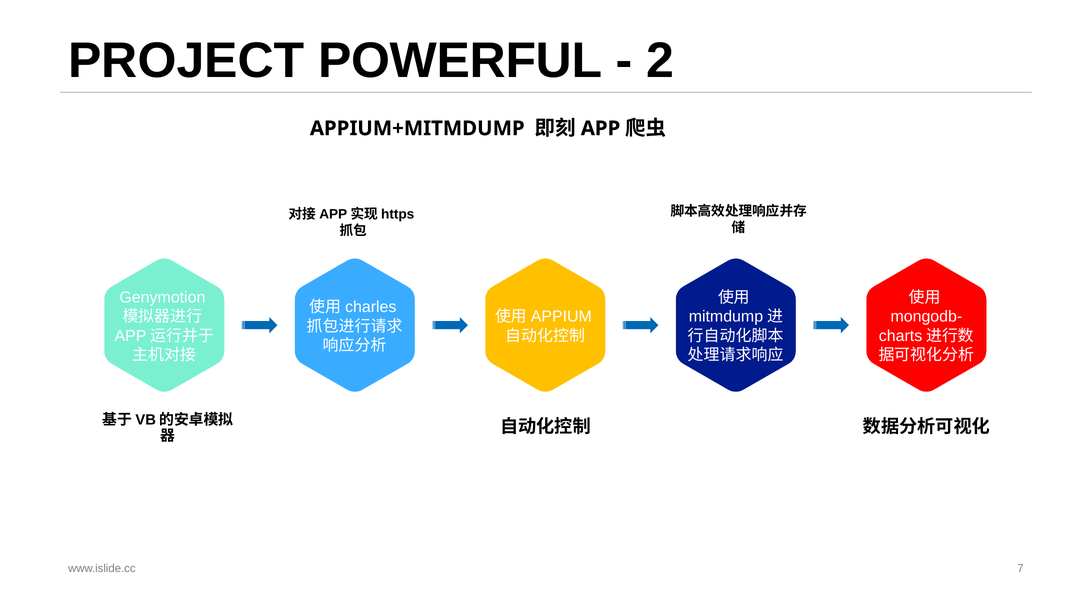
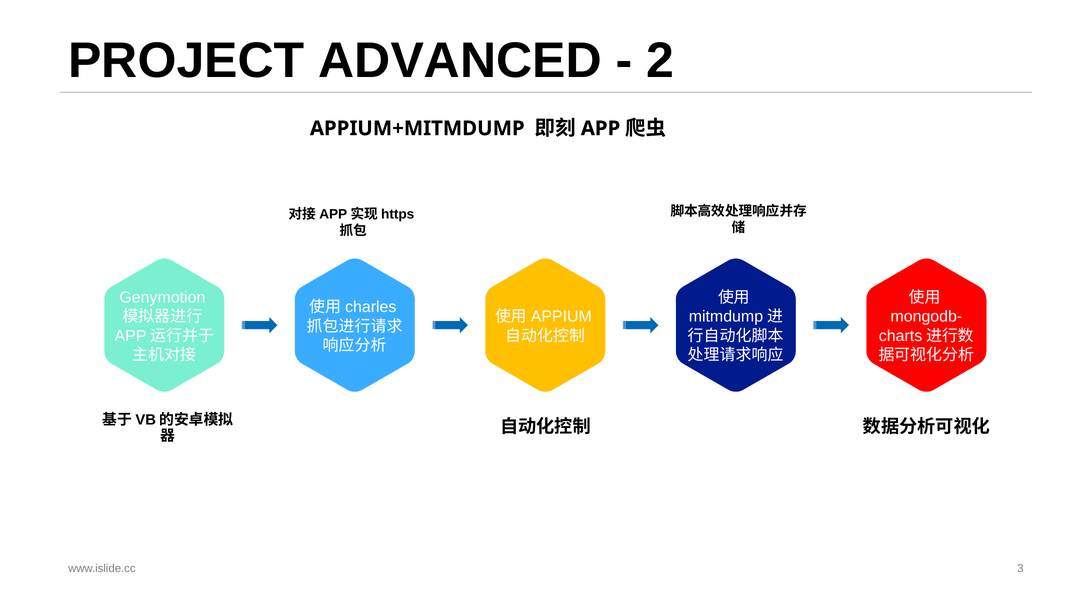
POWERFUL: POWERFUL -> ADVANCED (460, 61)
7: 7 -> 3 (1021, 569)
